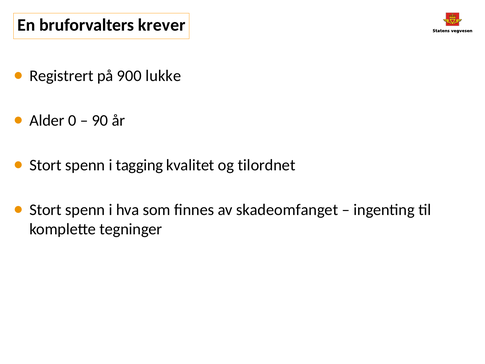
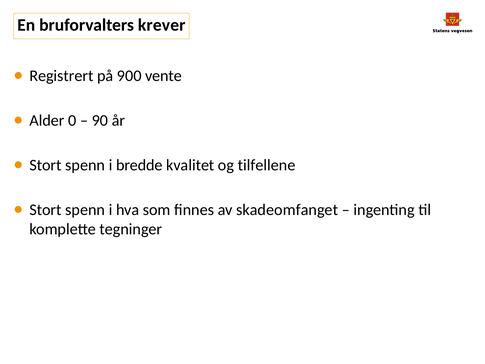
lukke: lukke -> vente (163, 76)
tagging: tagging -> bredde (139, 165)
tilordnet: tilordnet -> tilfellene (267, 165)
